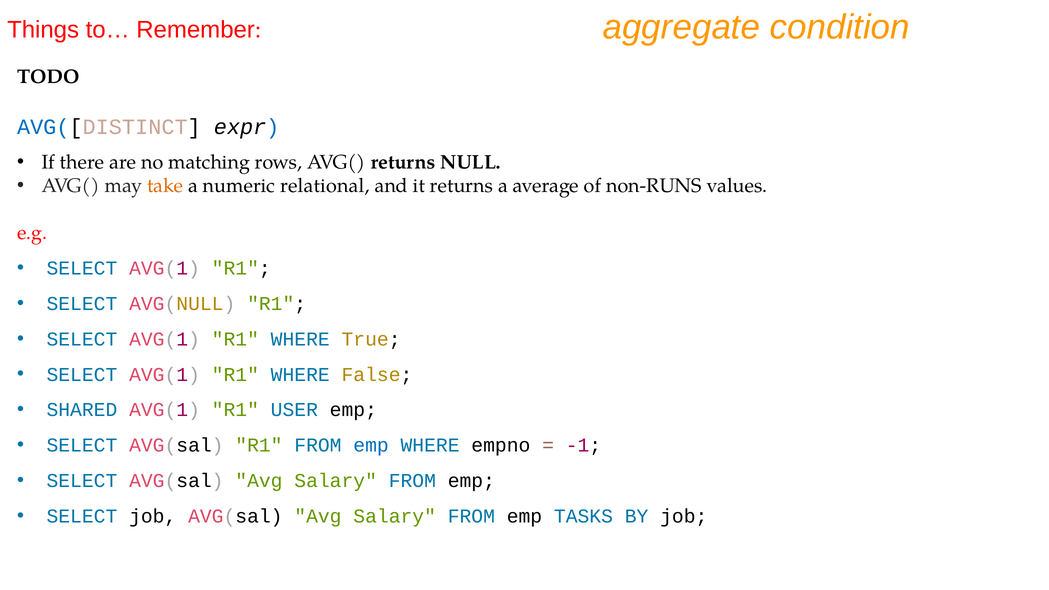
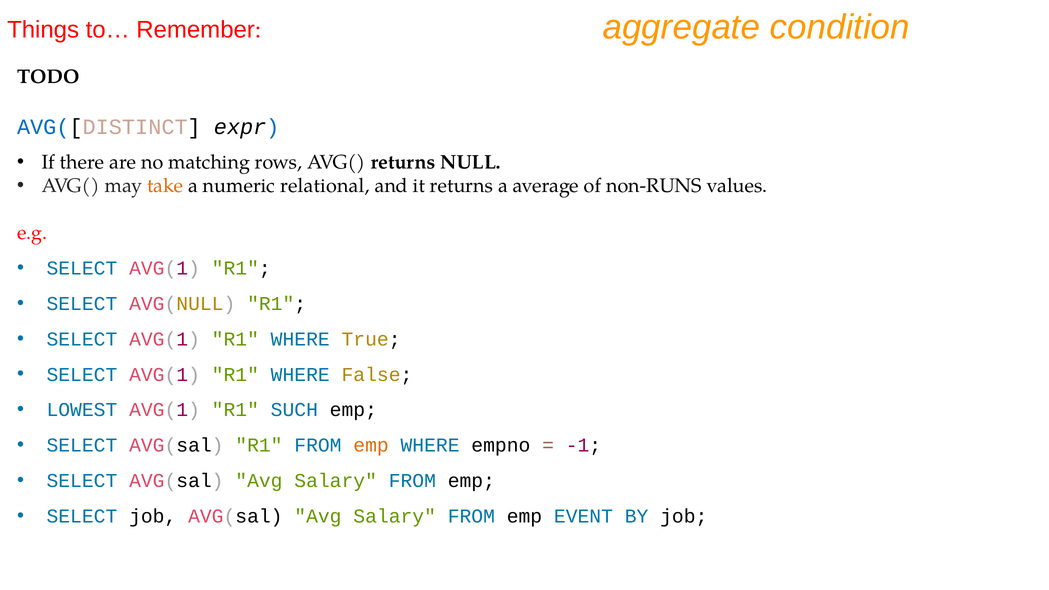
SHARED: SHARED -> LOWEST (82, 410)
USER: USER -> SUCH (294, 410)
emp colour: blue -> orange (371, 445)
TASKS: TASKS -> EVENT (583, 516)
